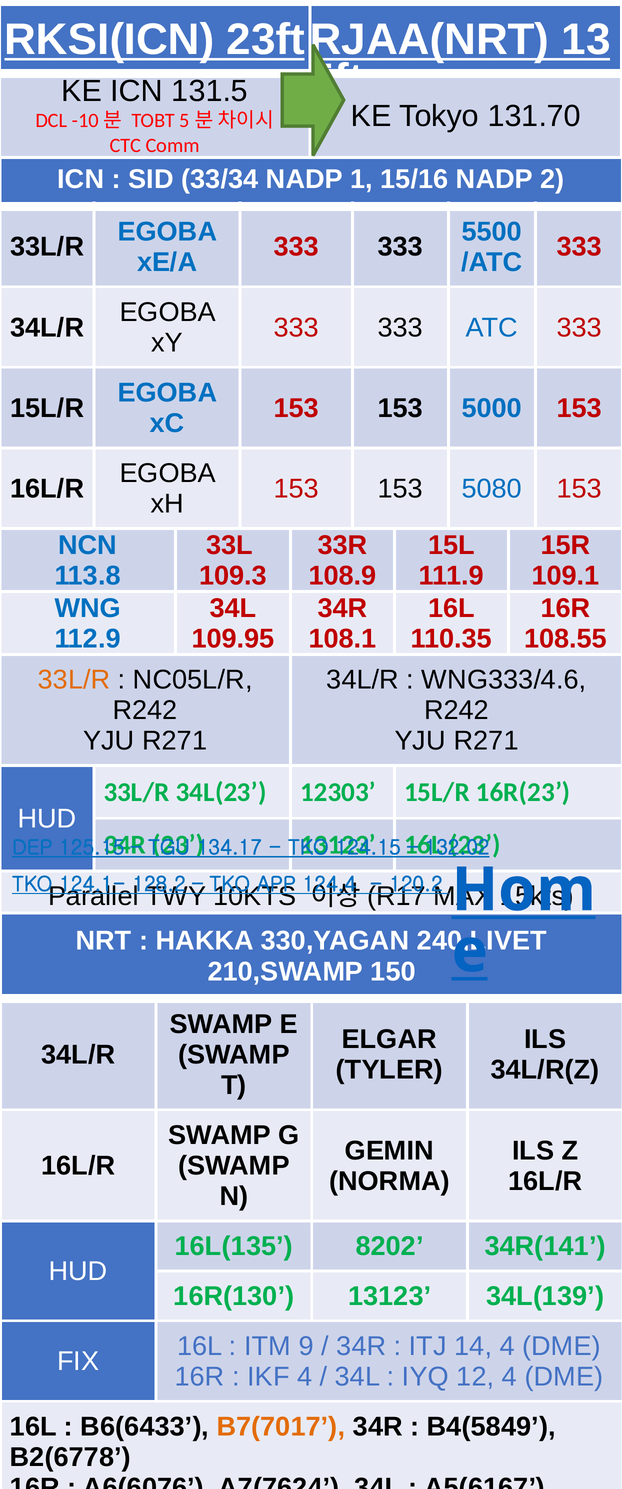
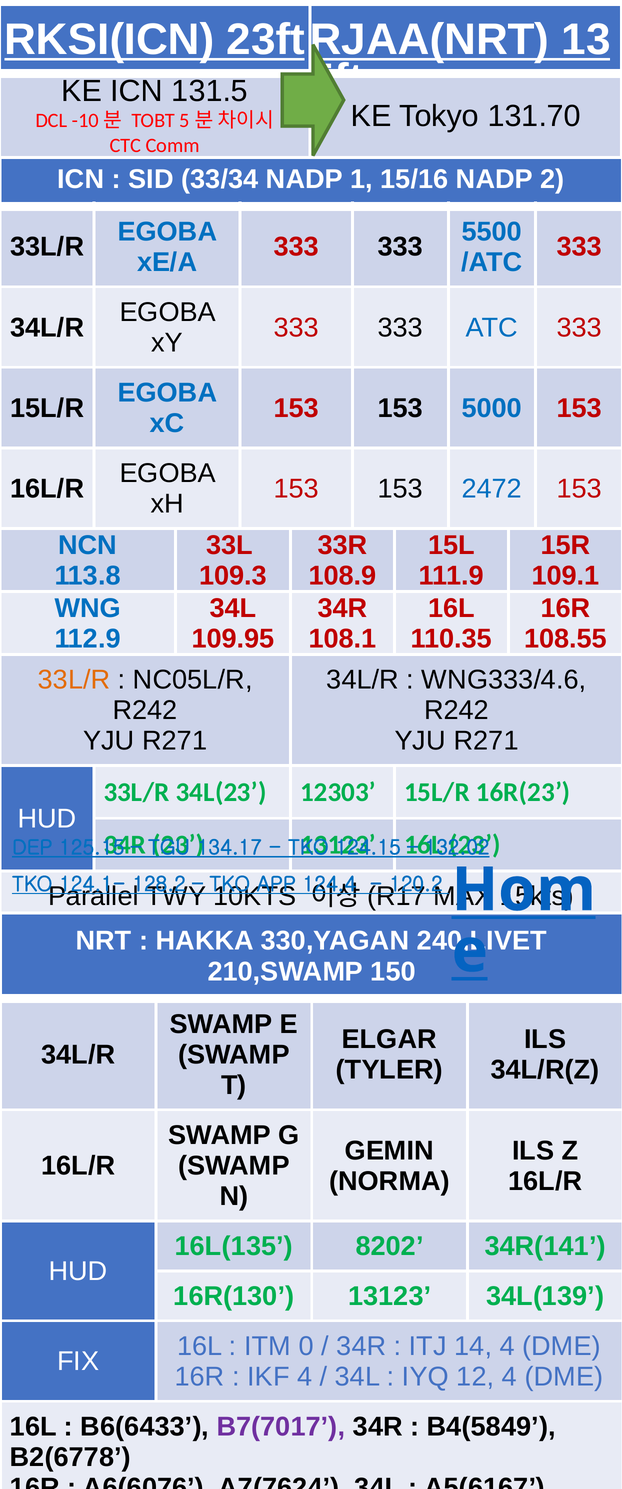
5080: 5080 -> 2472 (492, 488)
9: 9 -> 0 (306, 1346)
B7(7017 colour: orange -> purple (281, 1426)
